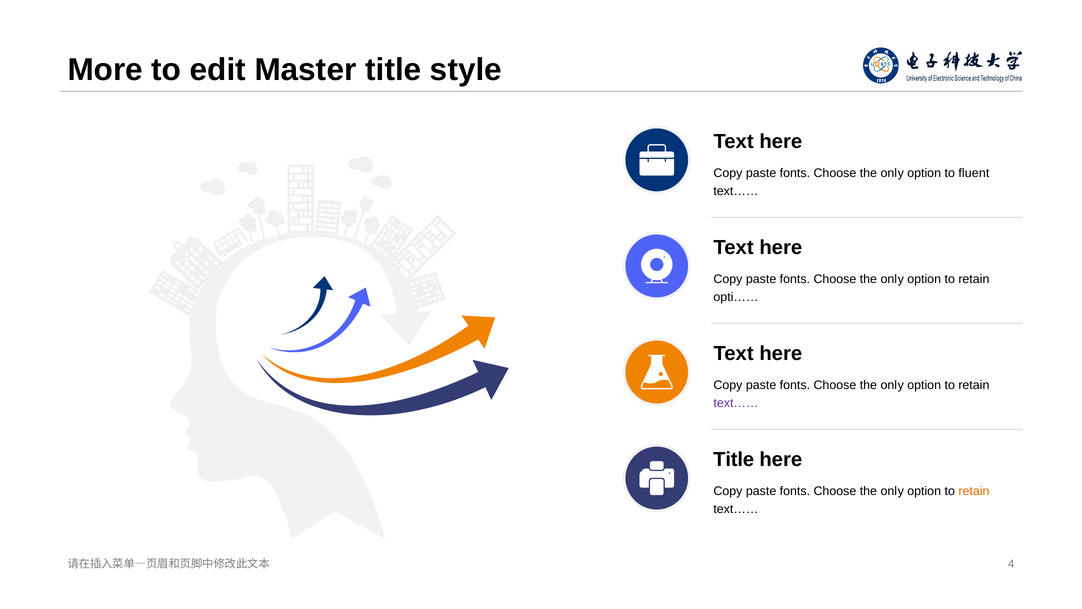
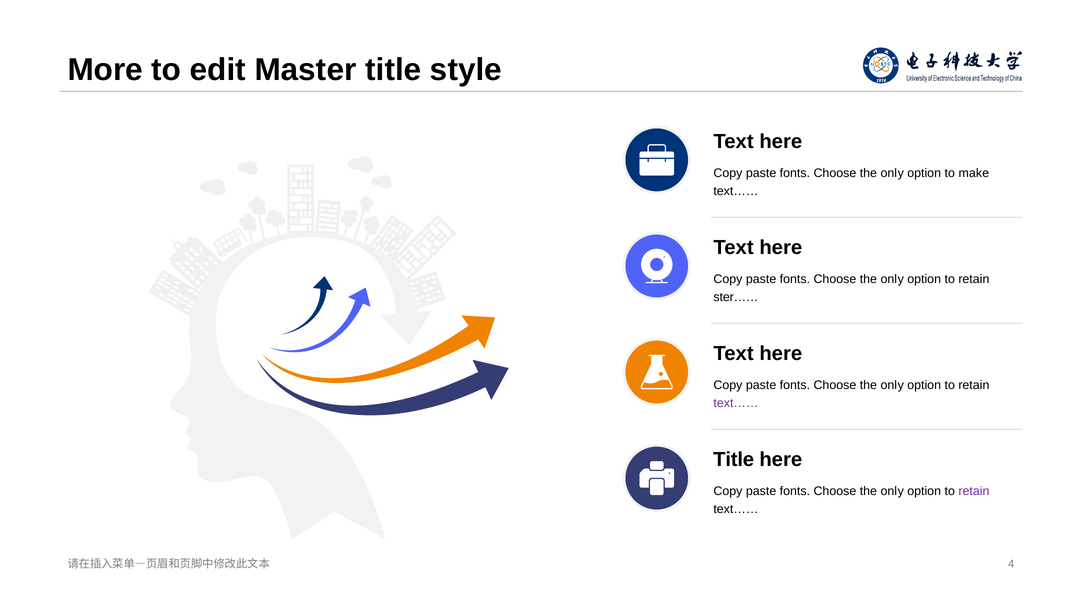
fluent: fluent -> make (974, 173)
opti……: opti…… -> ster…… (736, 297)
retain colour: orange -> purple (974, 491)
